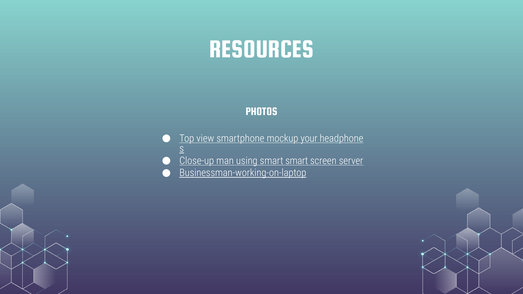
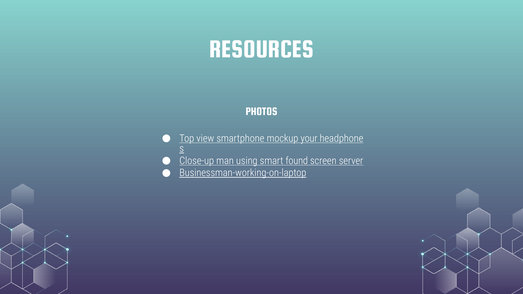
smart smart: smart -> found (297, 161)
